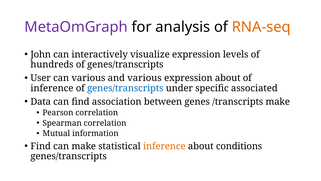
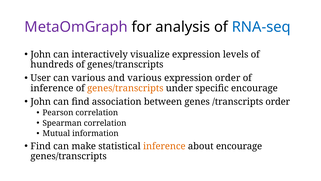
RNA-seq colour: orange -> blue (261, 27)
expression about: about -> order (228, 78)
genes/transcripts colour: blue -> orange (125, 88)
specific associated: associated -> encourage (254, 88)
Data: Data -> John (41, 101)
/transcripts make: make -> order (278, 101)
about conditions: conditions -> encourage (239, 146)
